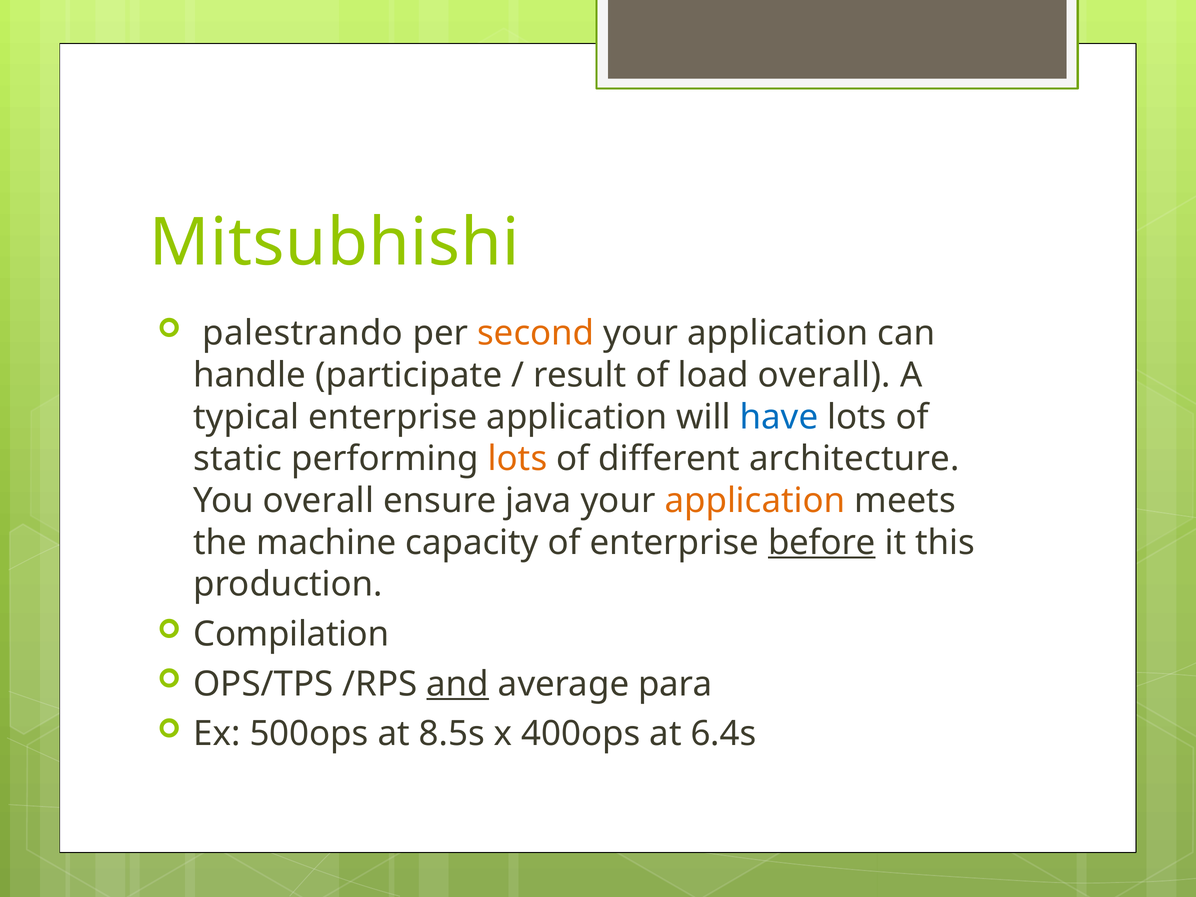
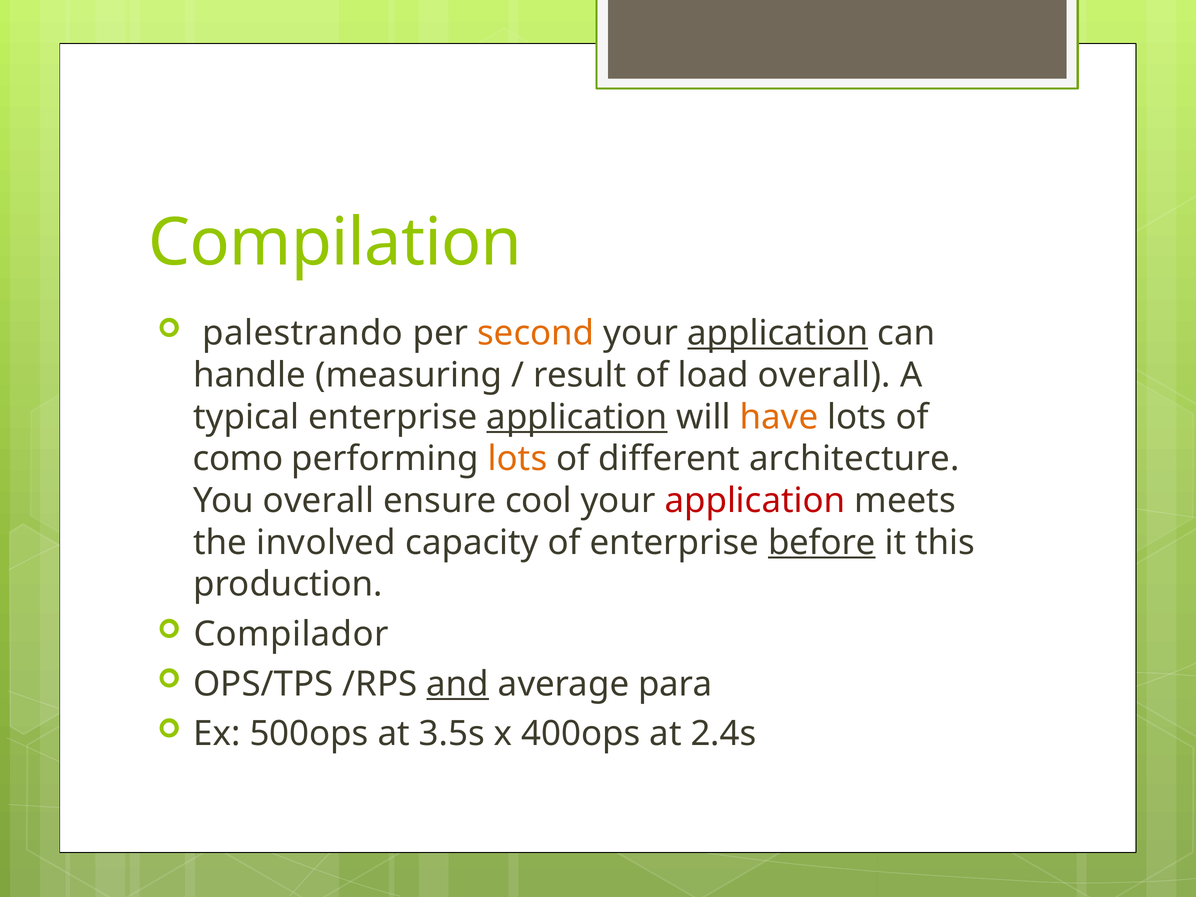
Mitsubhishi: Mitsubhishi -> Compilation (335, 243)
application underline: none -> present (778, 333)
participate: participate -> measuring (409, 375)
application underline: none -> present (577, 417)
have colour: blue -> orange (779, 417)
static: static -> como (238, 459)
java: java -> cool (539, 501)
application colour: orange -> red (755, 501)
machine: machine -> involved (326, 543)
Compilation: Compilation -> Compilador (291, 634)
8.5s: 8.5s -> 3.5s (452, 734)
6.4s: 6.4s -> 2.4s (723, 734)
